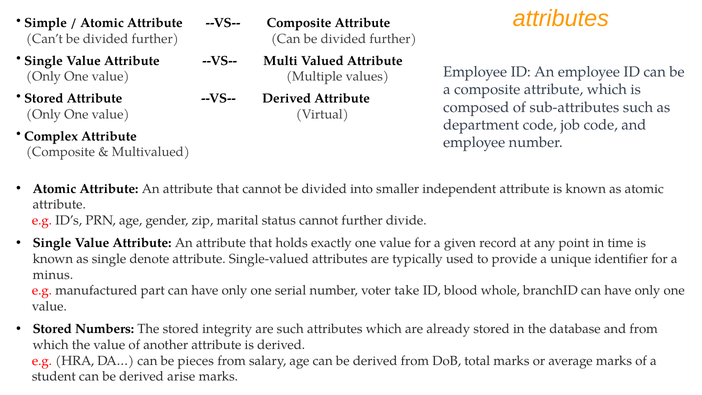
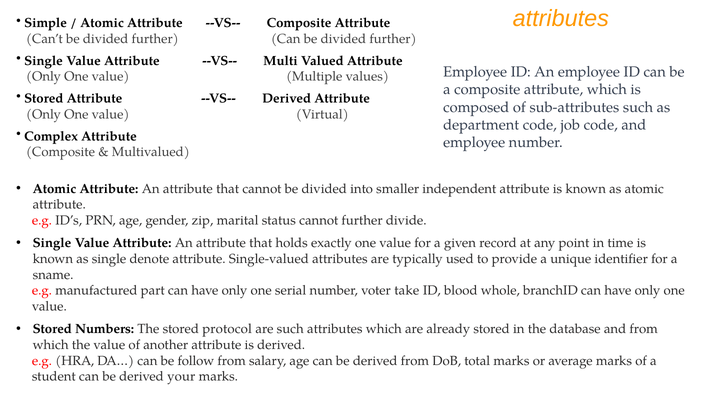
minus: minus -> sname (53, 275)
integrity: integrity -> protocol (227, 329)
pieces: pieces -> follow (196, 361)
arise: arise -> your (181, 376)
